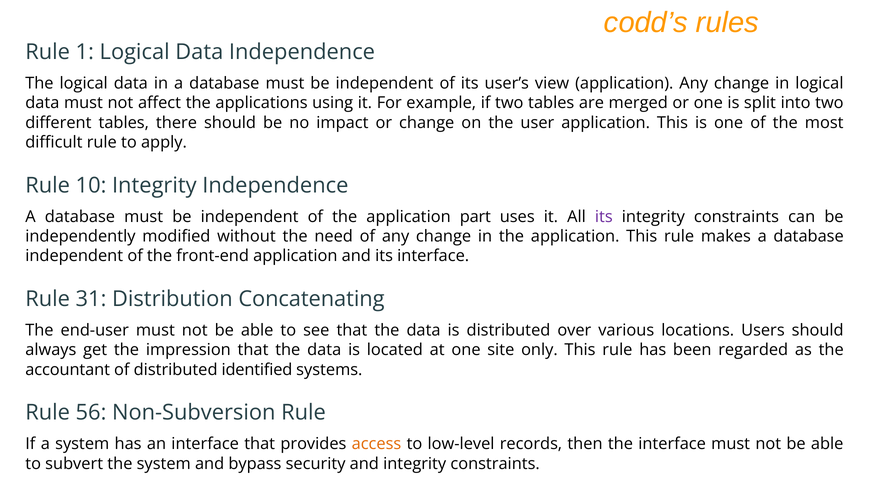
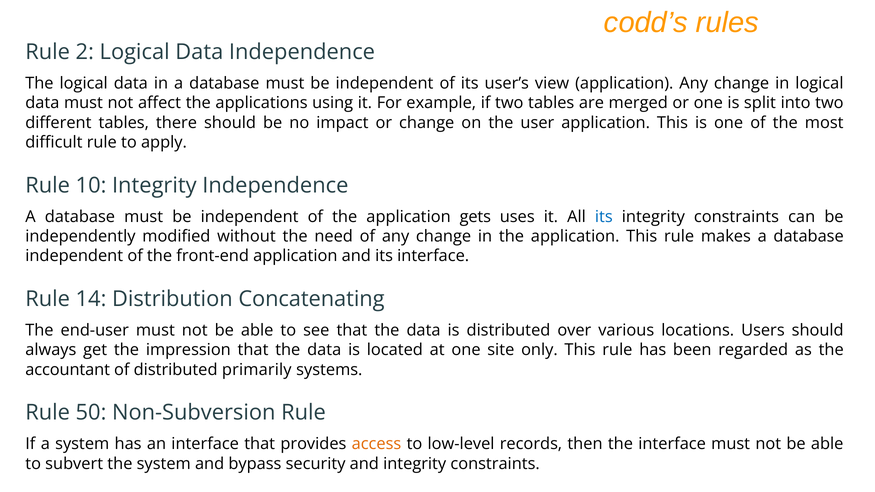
1: 1 -> 2 (85, 52)
part: part -> gets (475, 217)
its colour: purple -> blue (604, 217)
31: 31 -> 14 (91, 299)
identified: identified -> primarily (257, 370)
56: 56 -> 50 (91, 413)
